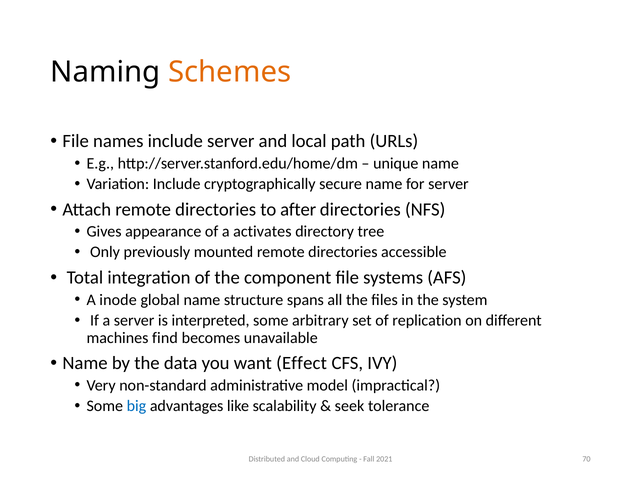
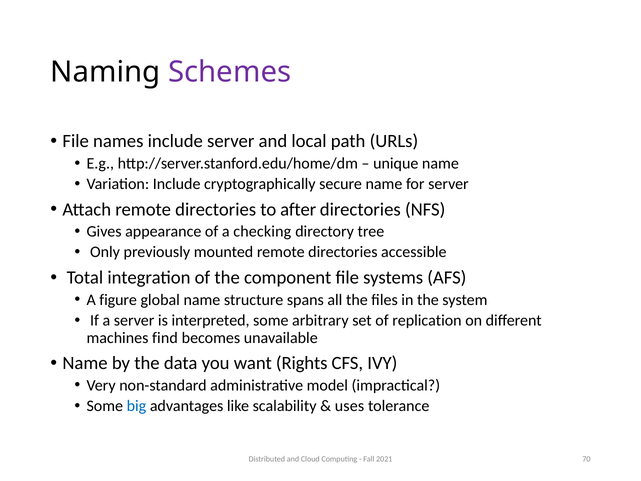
Schemes colour: orange -> purple (230, 72)
activates: activates -> checking (262, 231)
inode: inode -> figure (118, 300)
Effect: Effect -> Rights (302, 363)
seek: seek -> uses (349, 406)
